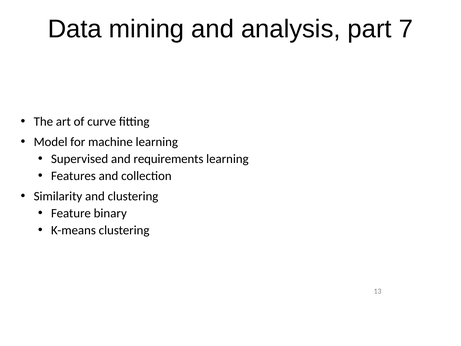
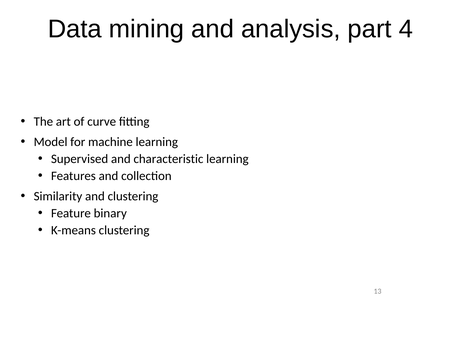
7: 7 -> 4 (406, 29)
requirements: requirements -> characteristic (168, 159)
